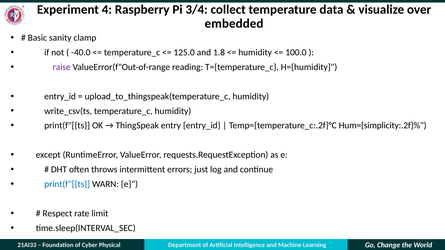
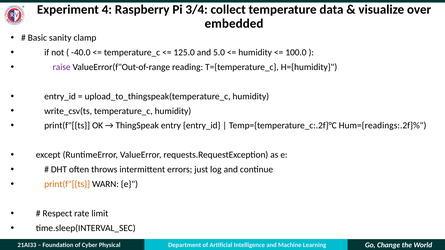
1.8: 1.8 -> 5.0 (219, 52)
Hum={simplicity:.2f}%: Hum={simplicity:.2f}% -> Hum={readings:.2f}% (383, 126)
print(f"[{ts colour: blue -> orange (67, 184)
